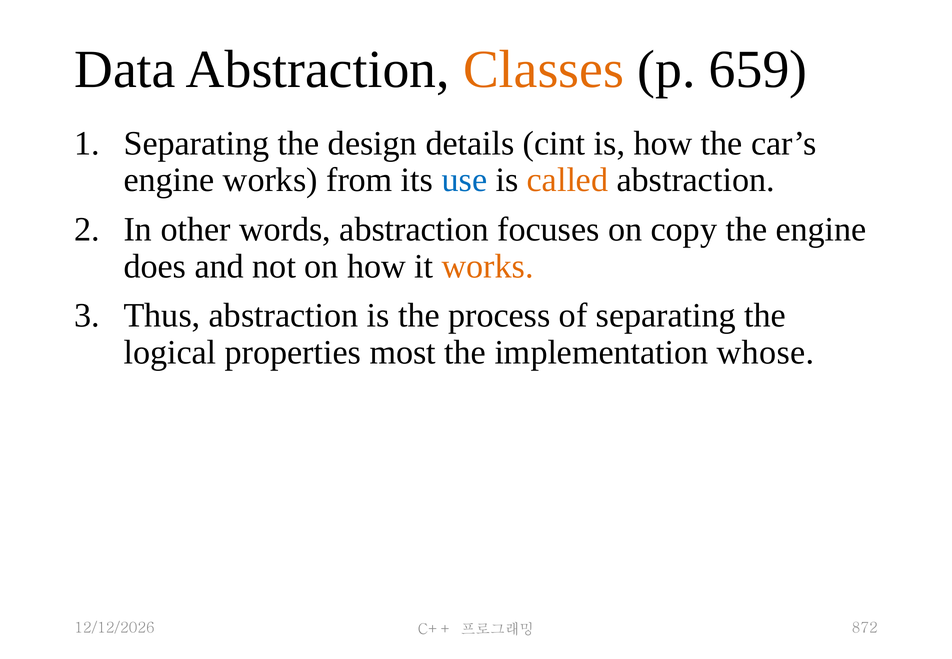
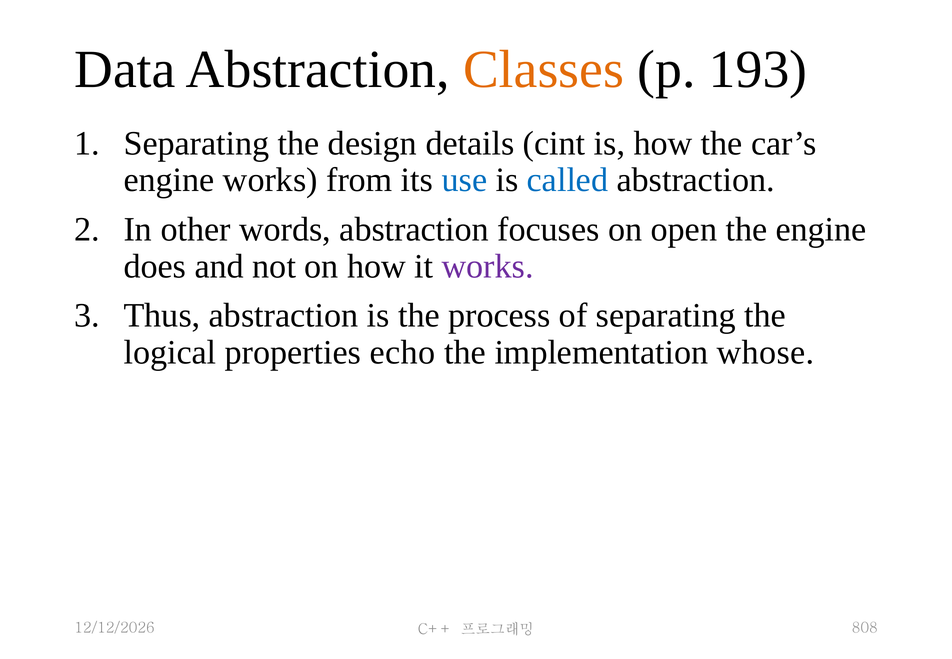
659: 659 -> 193 (758, 69)
called colour: orange -> blue (568, 180)
copy: copy -> open (684, 229)
works colour: orange -> purple (488, 266)
most: most -> echo (403, 352)
872: 872 -> 808 (865, 628)
